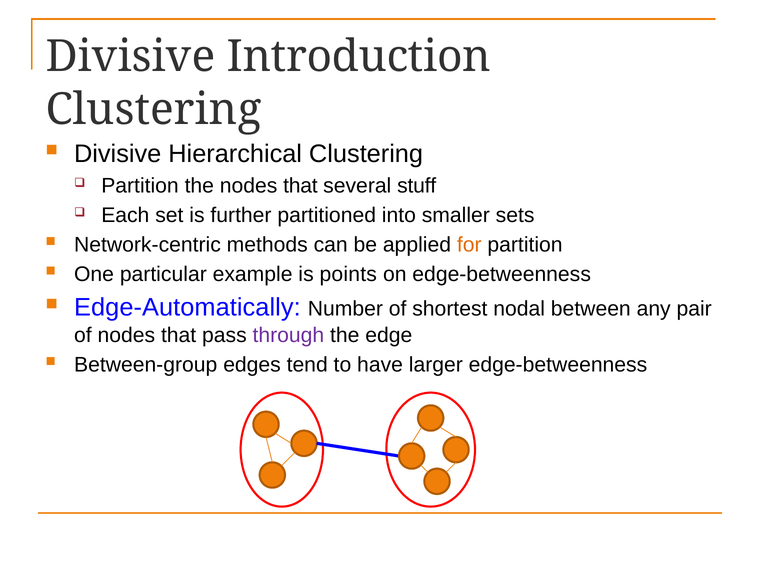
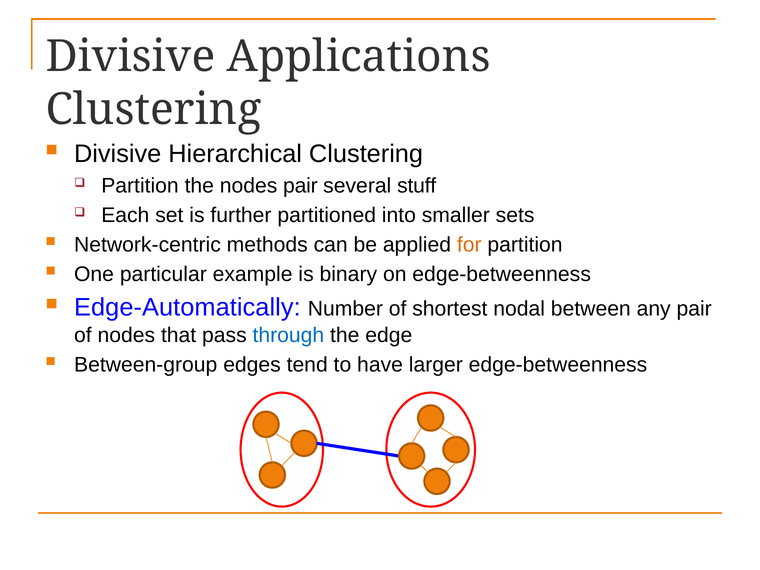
Introduction: Introduction -> Applications (359, 57)
the nodes that: that -> pair (300, 186)
points: points -> binary (348, 274)
through colour: purple -> blue (288, 335)
